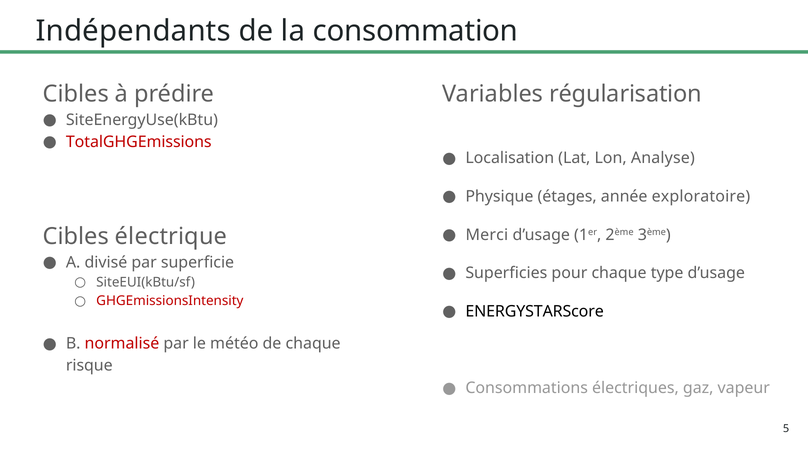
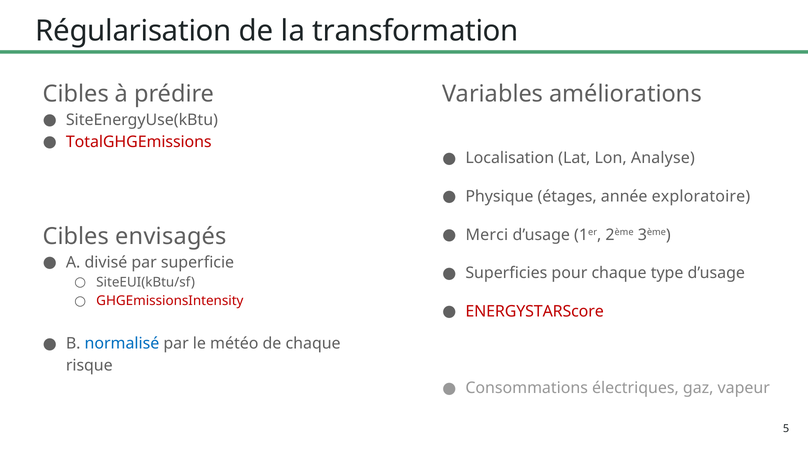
Indépendants: Indépendants -> Régularisation (133, 31)
consommation: consommation -> transformation (416, 31)
régularisation: régularisation -> améliorations (626, 94)
électrique: électrique -> envisagés (171, 237)
ENERGYSTARScore colour: black -> red (535, 312)
normalisé colour: red -> blue (122, 344)
